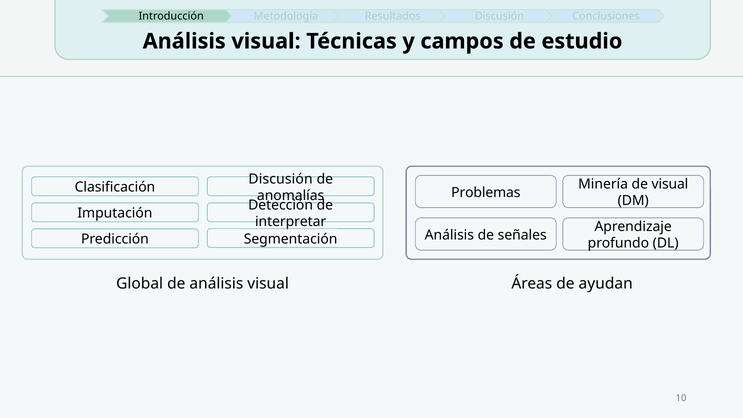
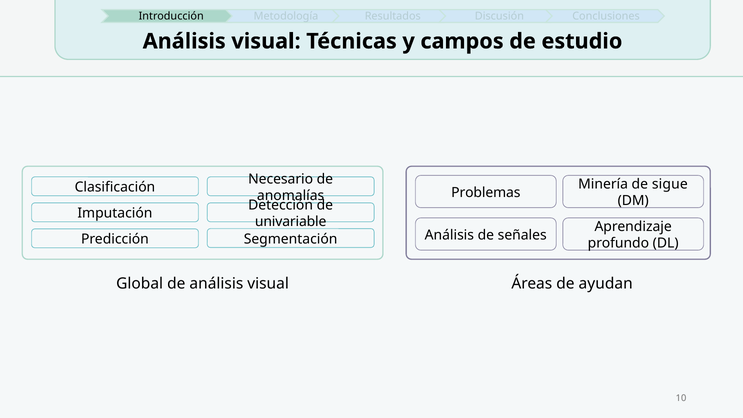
Discusión: Discusión -> Necesario (281, 179)
de visual: visual -> sigue (670, 184)
interpretar: interpretar -> univariable (291, 222)
